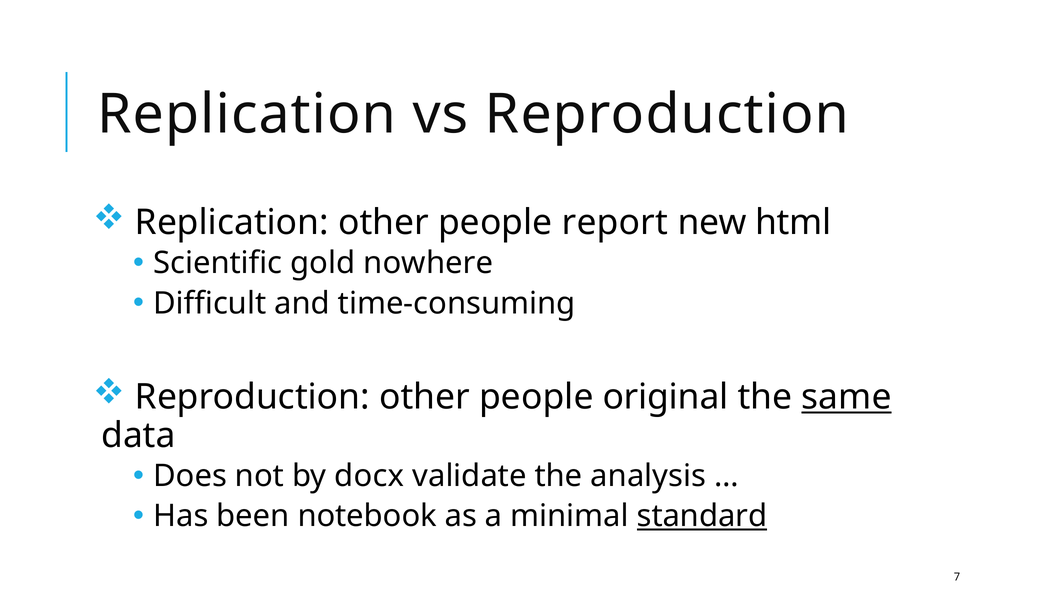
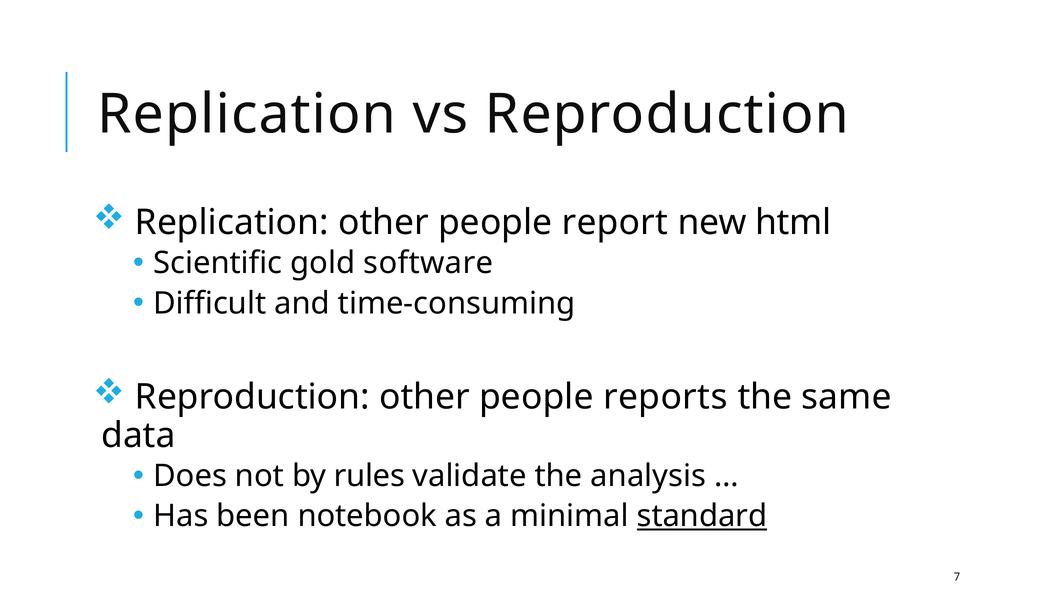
nowhere: nowhere -> software (428, 263)
original: original -> reports (665, 397)
same underline: present -> none (847, 397)
docx: docx -> rules (369, 476)
